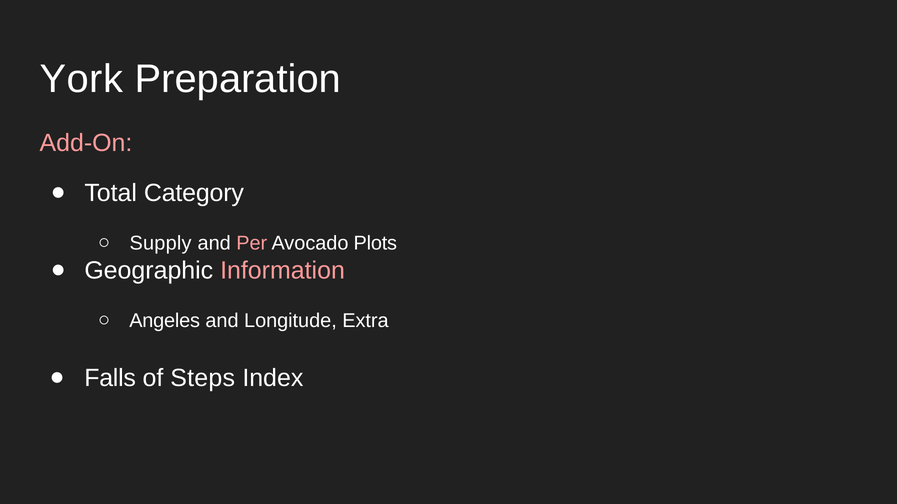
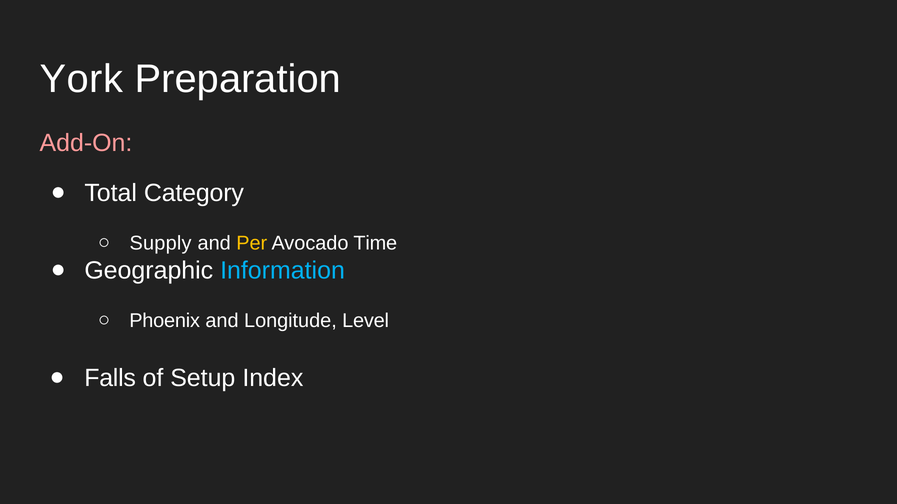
Per colour: pink -> yellow (252, 243)
Plots: Plots -> Time (375, 243)
Information colour: pink -> light blue (283, 271)
Angeles: Angeles -> Phoenix (165, 321)
Extra: Extra -> Level (366, 321)
Steps: Steps -> Setup (203, 378)
